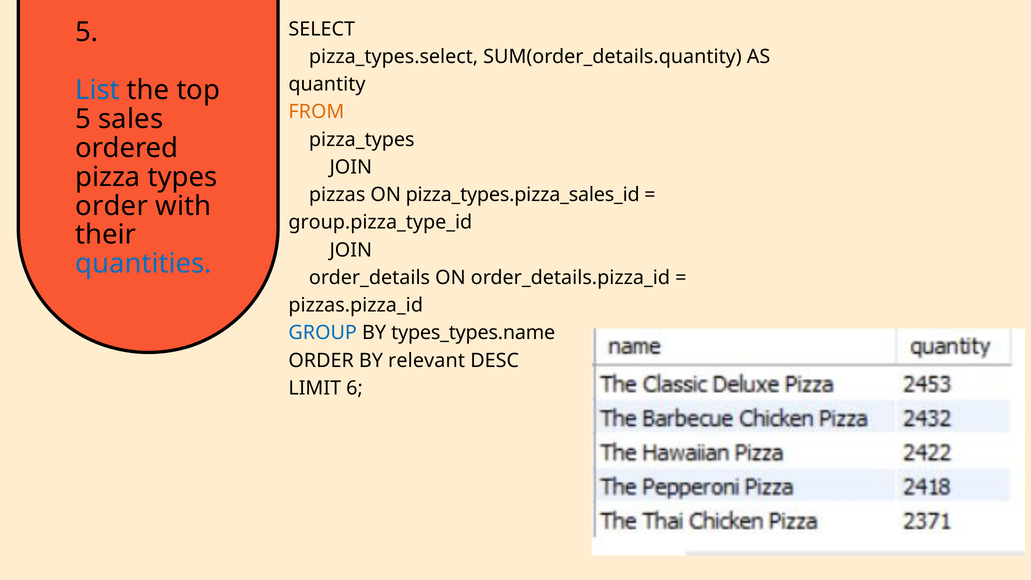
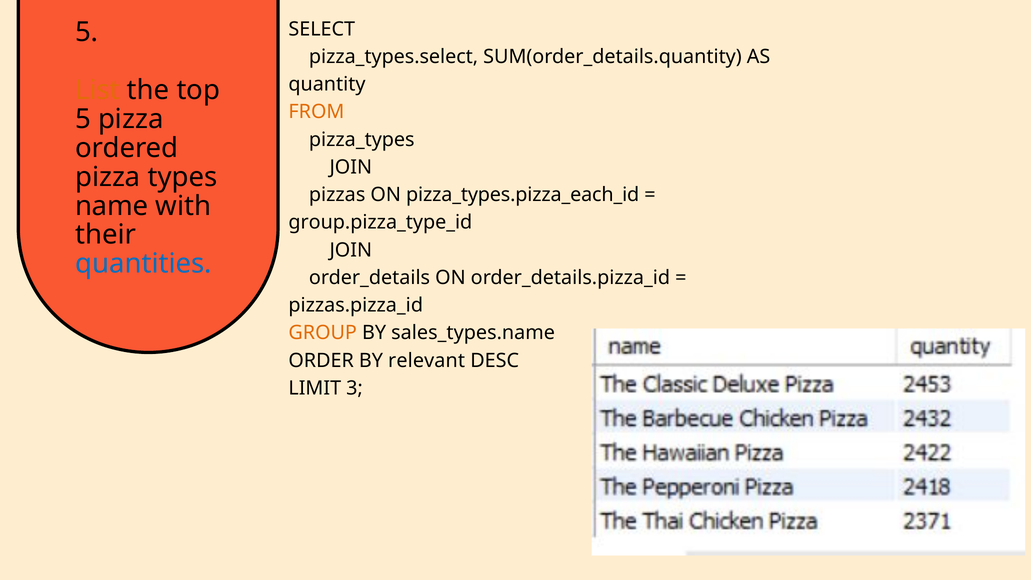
List colour: blue -> orange (97, 90)
5 sales: sales -> pizza (131, 119)
pizza_types.pizza_sales_id: pizza_types.pizza_sales_id -> pizza_types.pizza_each_id (523, 195)
order: order -> name (112, 206)
GROUP colour: blue -> orange (323, 333)
types_types.name: types_types.name -> sales_types.name (473, 333)
6: 6 -> 3 (355, 388)
